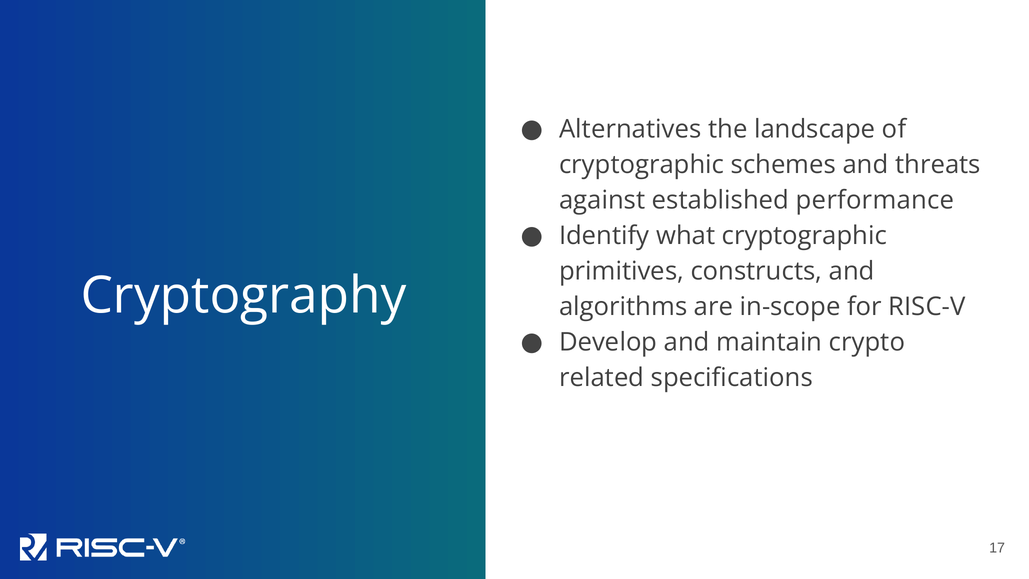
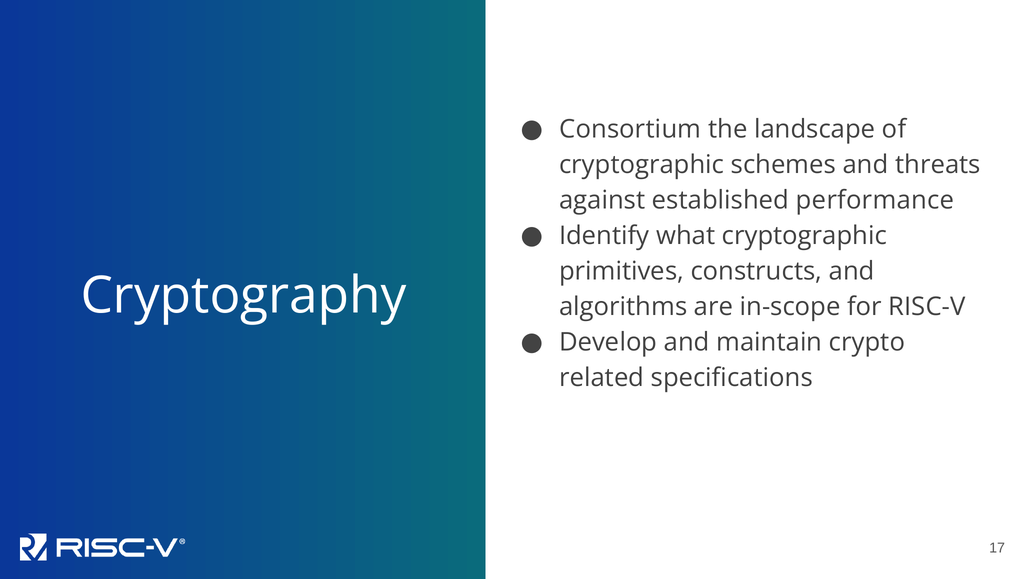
Alternatives: Alternatives -> Consortium (630, 129)
